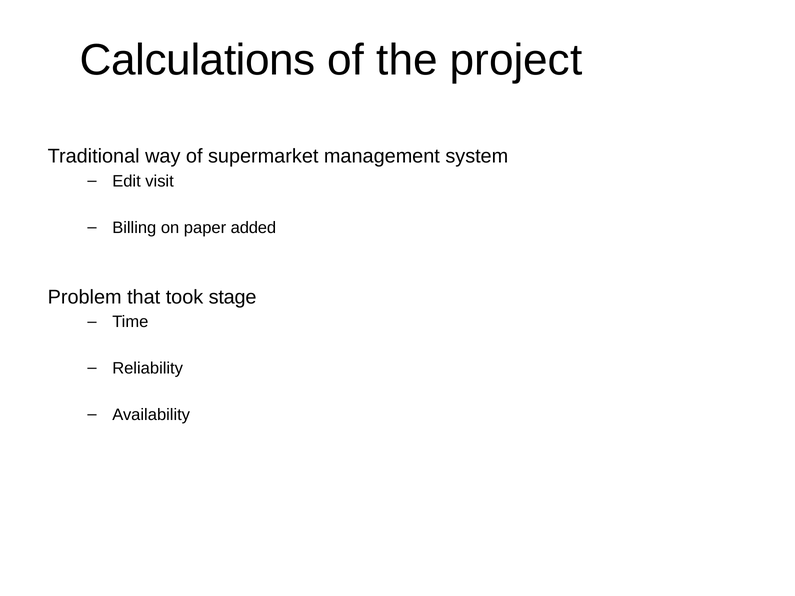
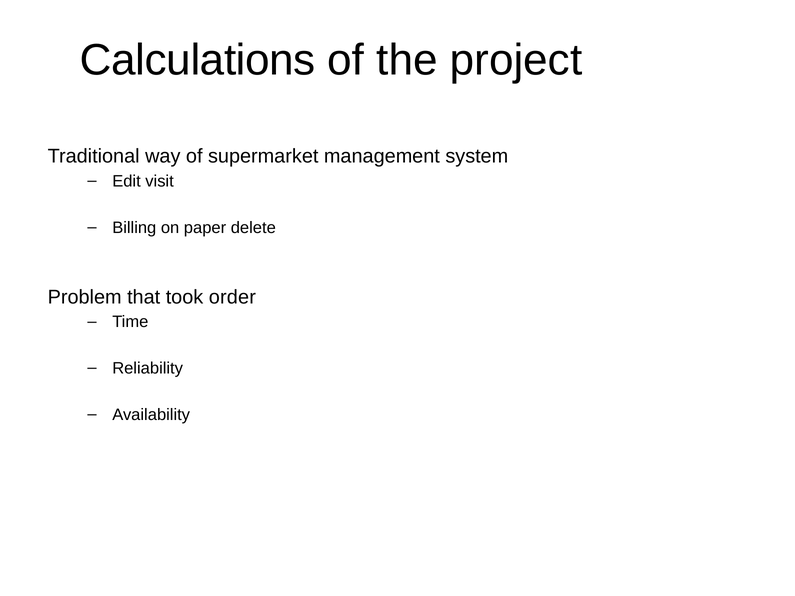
added: added -> delete (253, 228)
stage: stage -> order (232, 297)
